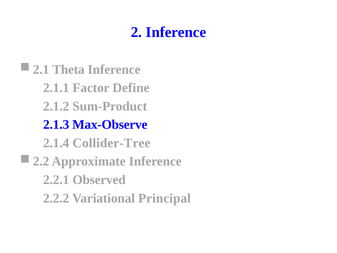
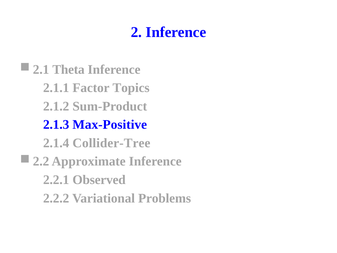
Define: Define -> Topics (131, 88)
Max-Observe: Max-Observe -> Max-Positive (110, 125)
Principal: Principal -> Problems (165, 198)
